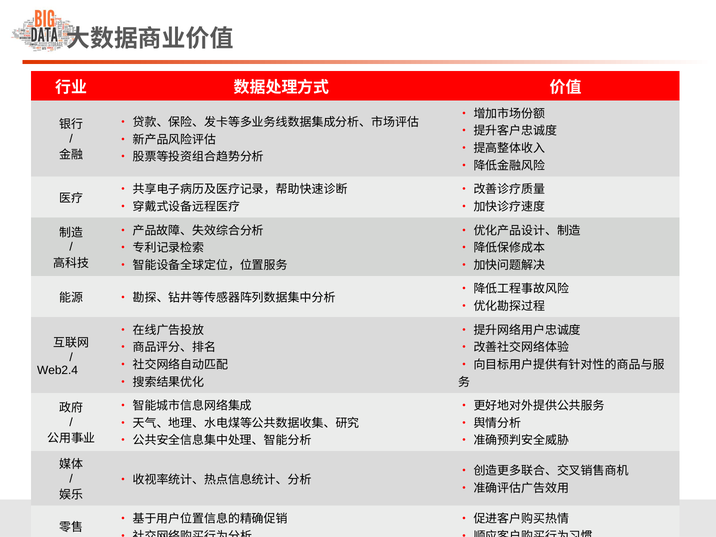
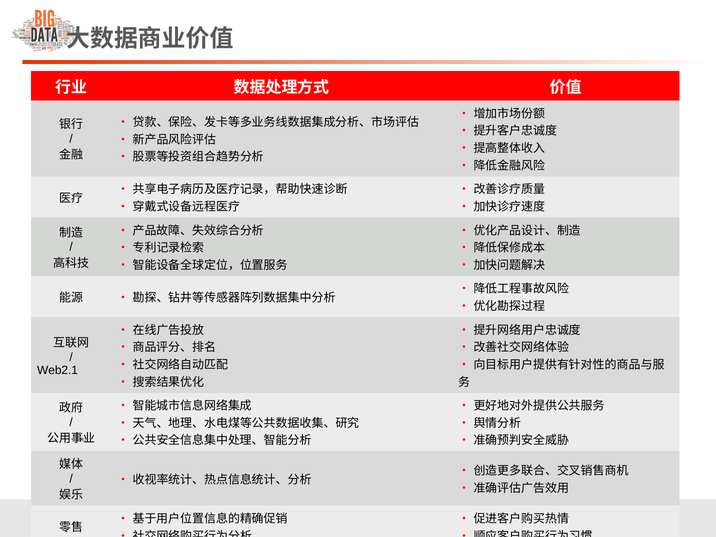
Web2.4: Web2.4 -> Web2.1 (58, 370)
